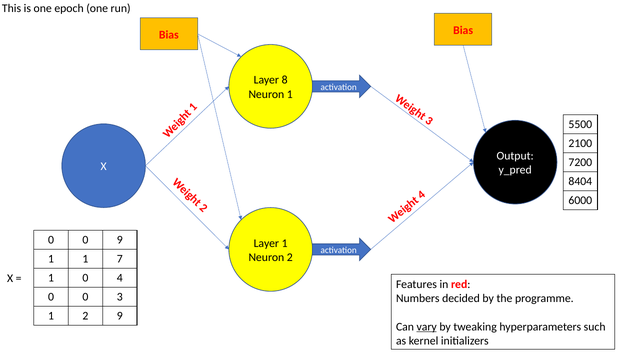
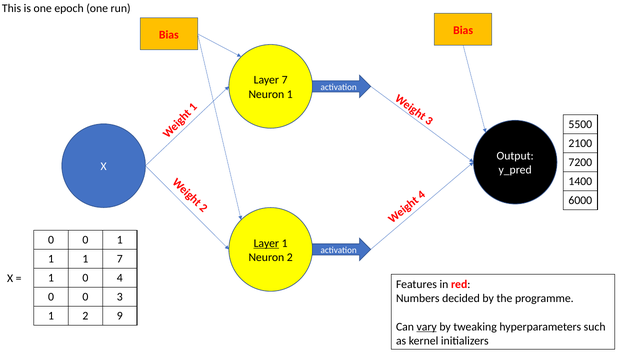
Layer 8: 8 -> 7 (285, 80)
8404: 8404 -> 1400 (580, 181)
0 9: 9 -> 1 (120, 240)
Layer underline: none -> present (266, 243)
